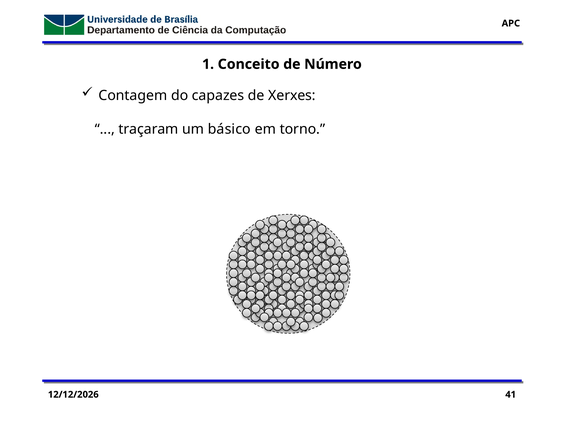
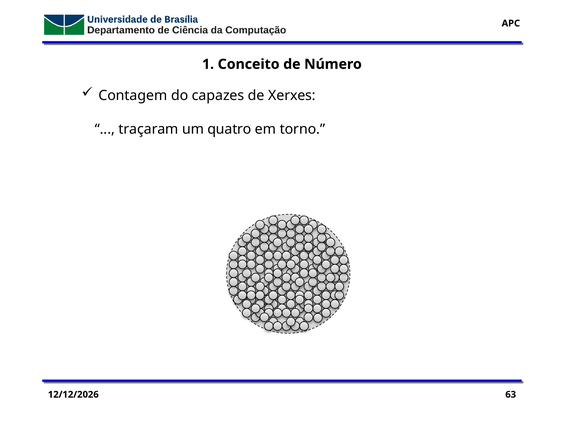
básico: básico -> quatro (229, 129)
41: 41 -> 63 (511, 395)
